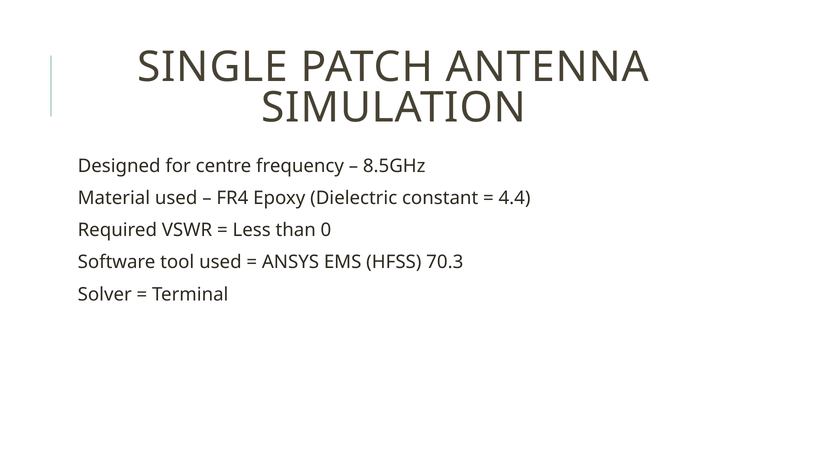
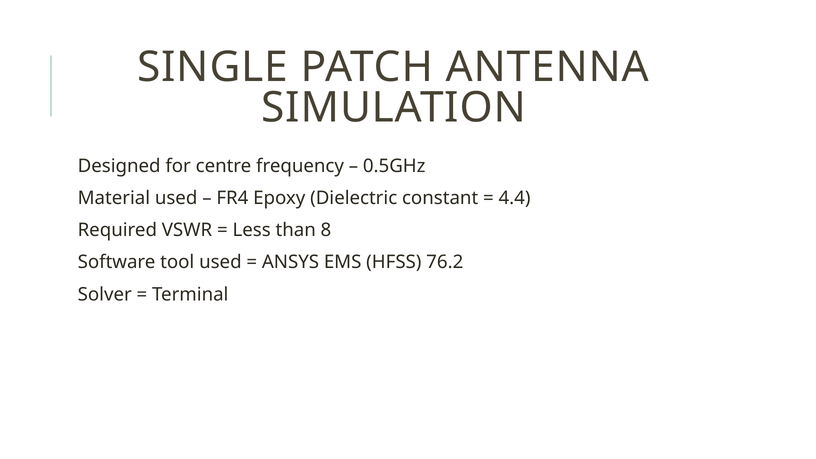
8.5GHz: 8.5GHz -> 0.5GHz (394, 166)
0: 0 -> 8 (326, 230)
70.3: 70.3 -> 76.2 (445, 262)
